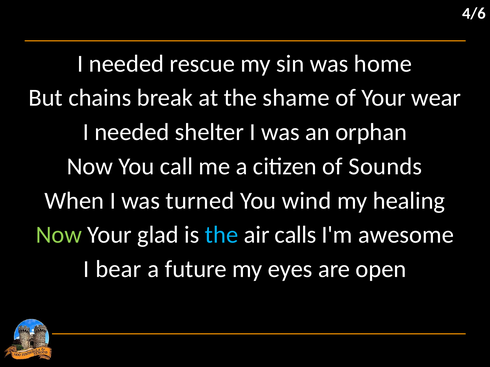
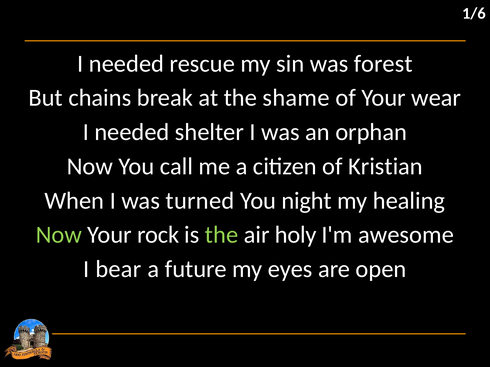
4/6: 4/6 -> 1/6 (474, 13)
home: home -> forest (383, 64)
Sounds: Sounds -> Kristian (386, 167)
wind: wind -> night (307, 201)
glad: glad -> rock (158, 235)
the colour: light blue -> light green (222, 235)
calls: calls -> holy (296, 235)
